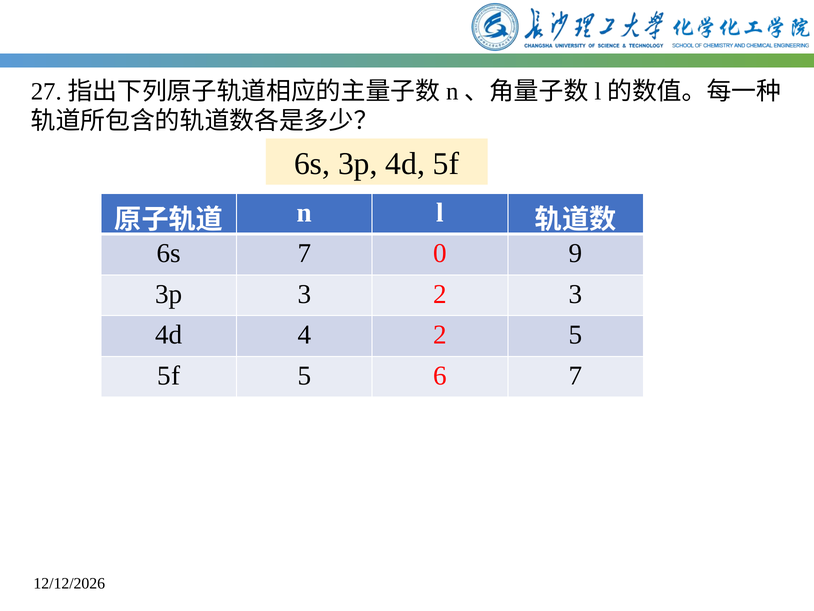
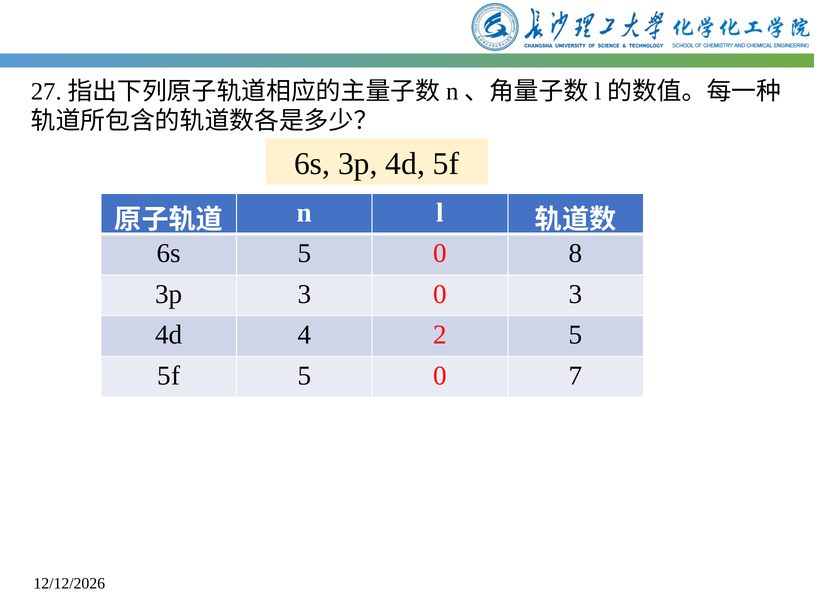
6s 7: 7 -> 5 (304, 253)
9: 9 -> 8 (576, 253)
3 2: 2 -> 0 (440, 294)
5f 5 6: 6 -> 0 (440, 375)
